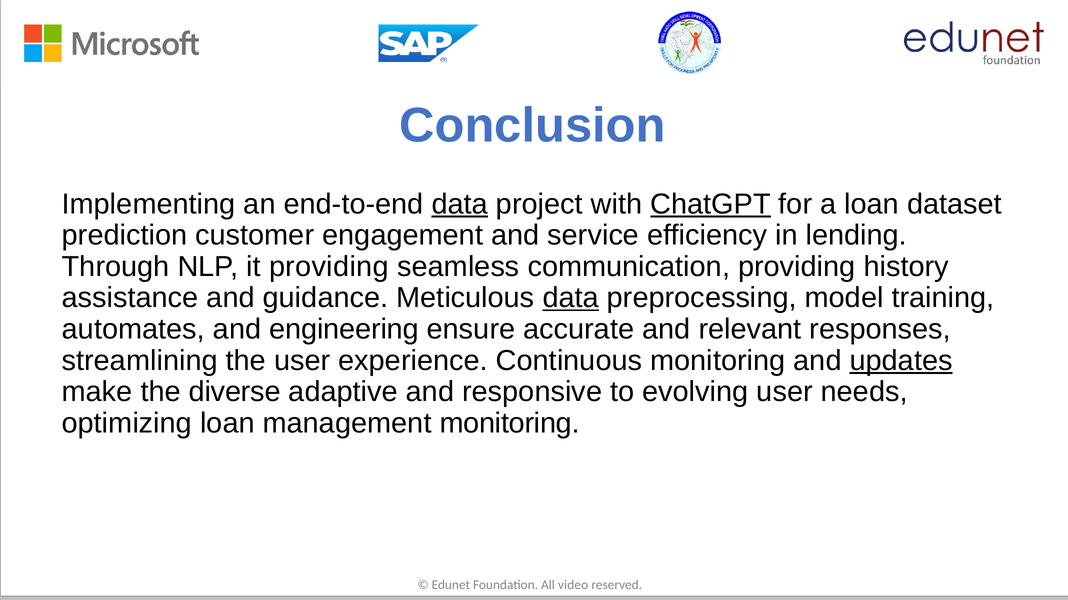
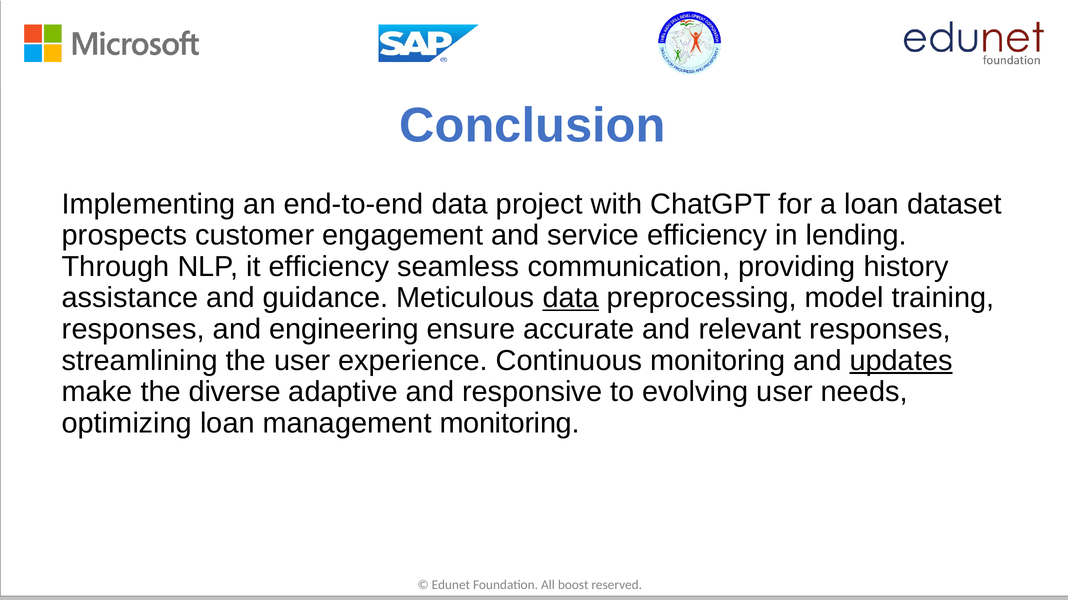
data underline: present -> none (460, 204)
ChatGPT underline: present -> none (711, 204)
prediction: prediction -> prospects (125, 236)
it providing: providing -> efficiency (329, 267)
automates: automates -> responses (133, 330)
video: video -> boost (573, 586)
